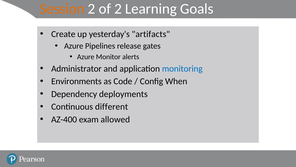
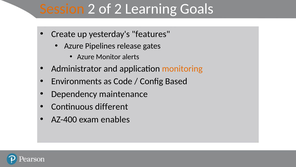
artifacts: artifacts -> features (151, 34)
monitoring colour: blue -> orange (182, 68)
When: When -> Based (176, 81)
deployments: deployments -> maintenance (123, 94)
allowed: allowed -> enables (115, 119)
